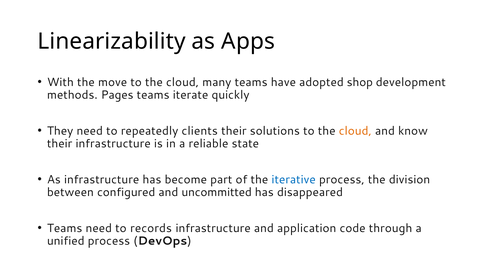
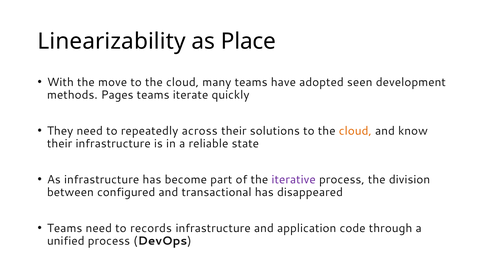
Apps: Apps -> Place (248, 41)
shop: shop -> seen (360, 82)
clients: clients -> across (200, 131)
iterative colour: blue -> purple (294, 179)
uncommitted: uncommitted -> transactional (217, 192)
